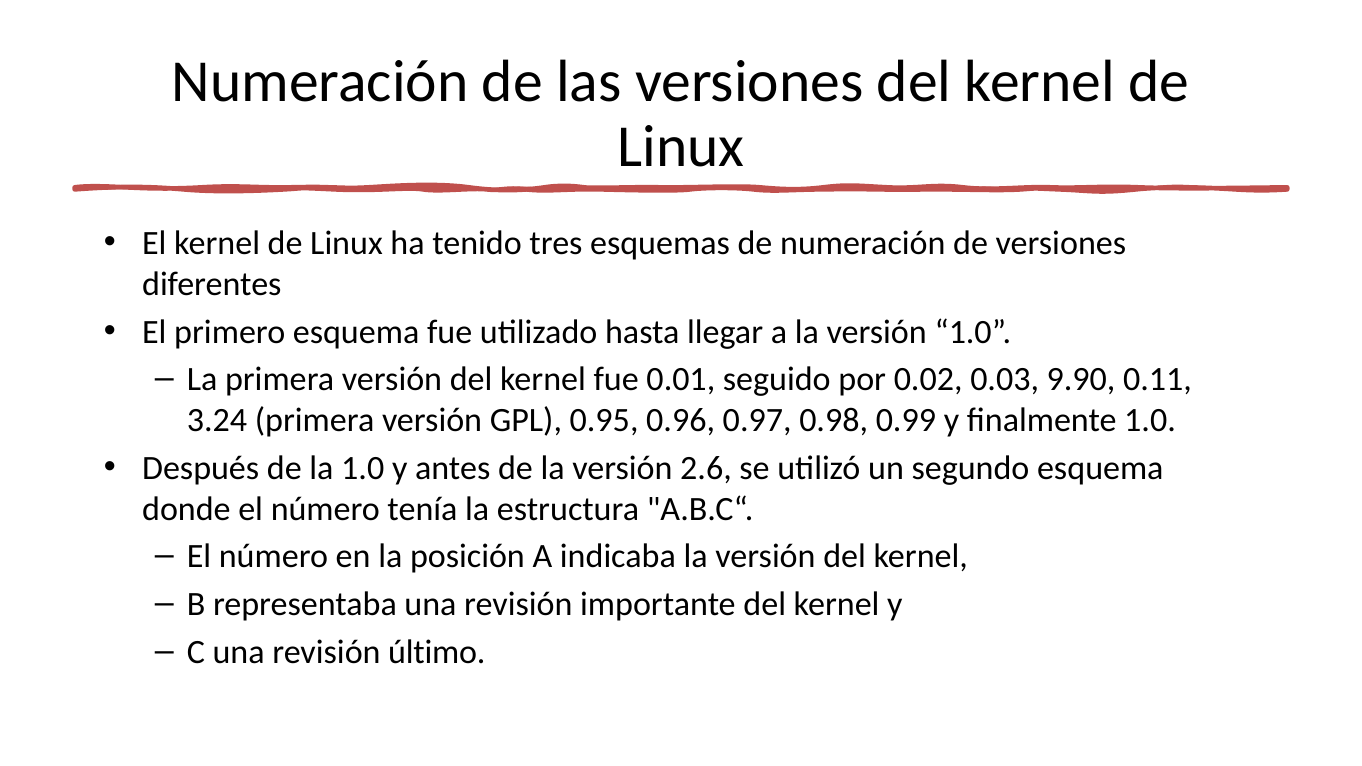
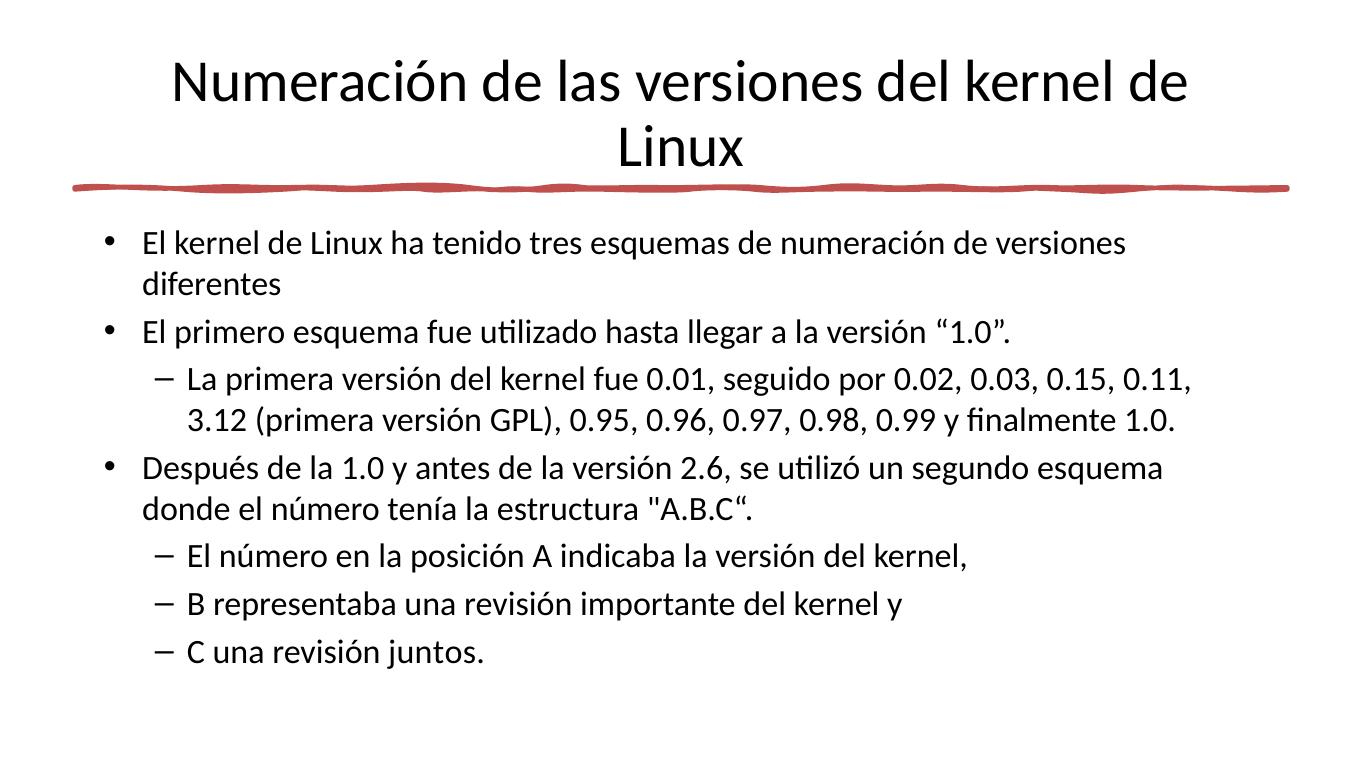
9.90: 9.90 -> 0.15 (1081, 380)
3.24: 3.24 -> 3.12 (217, 420)
último: último -> juntos (437, 652)
